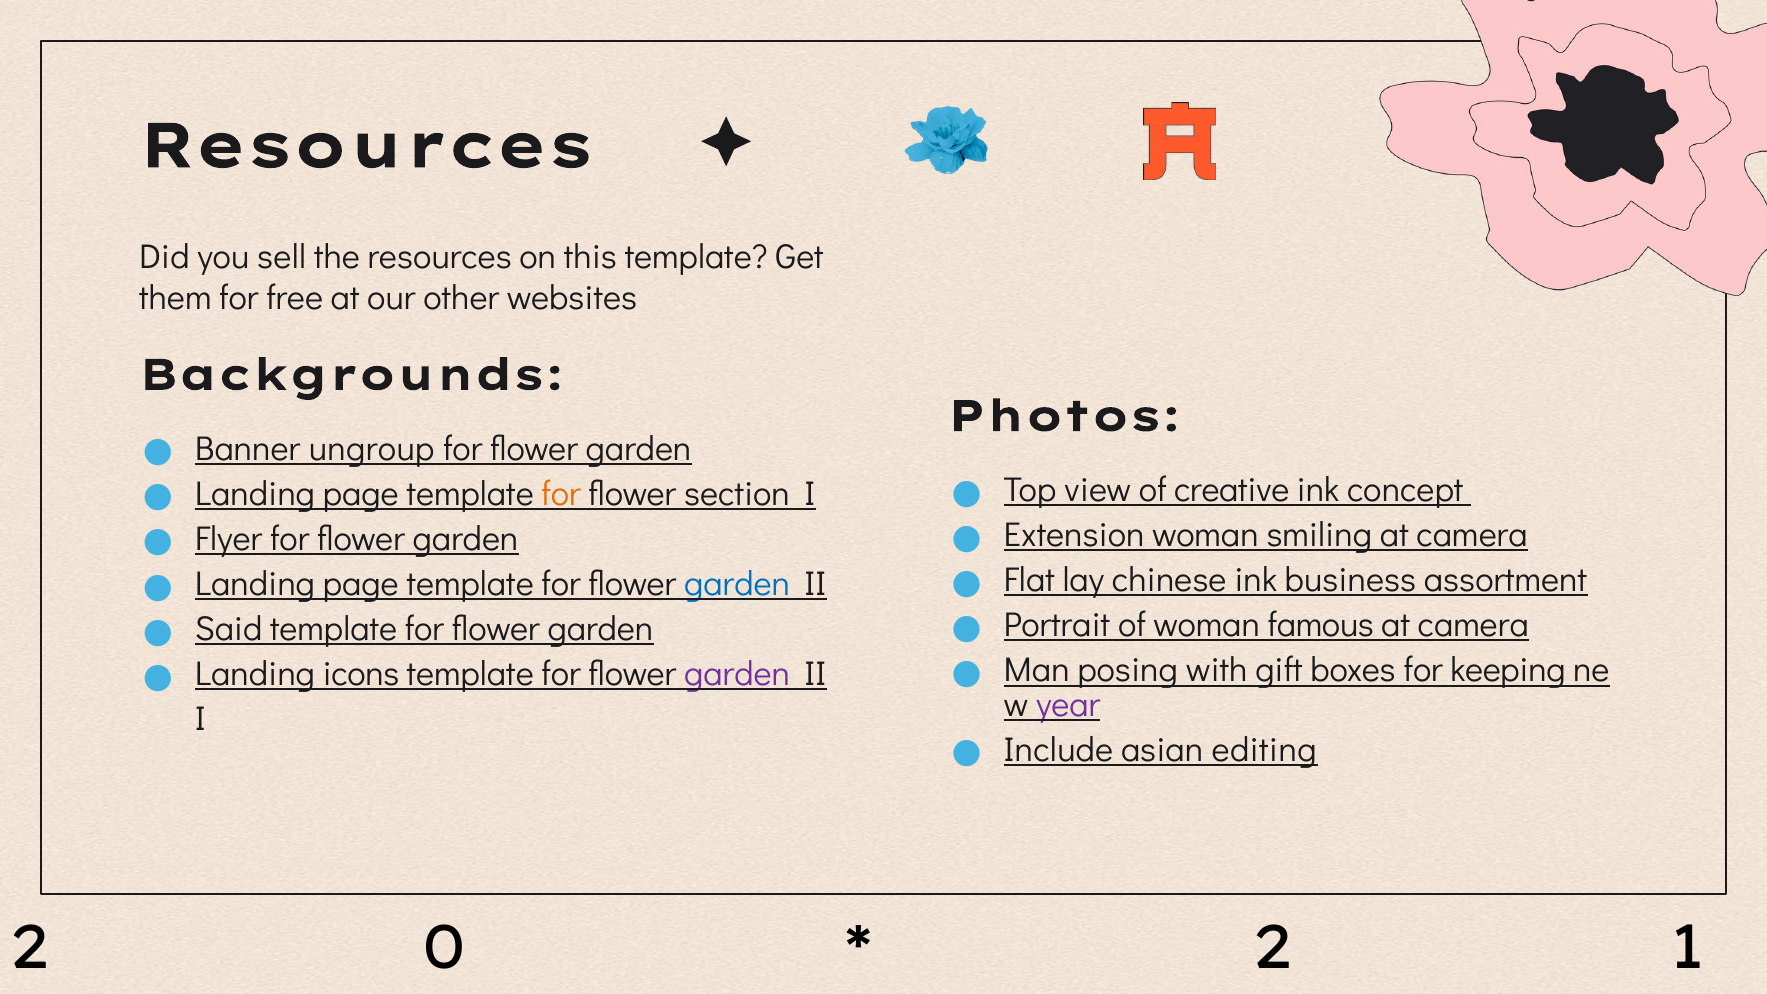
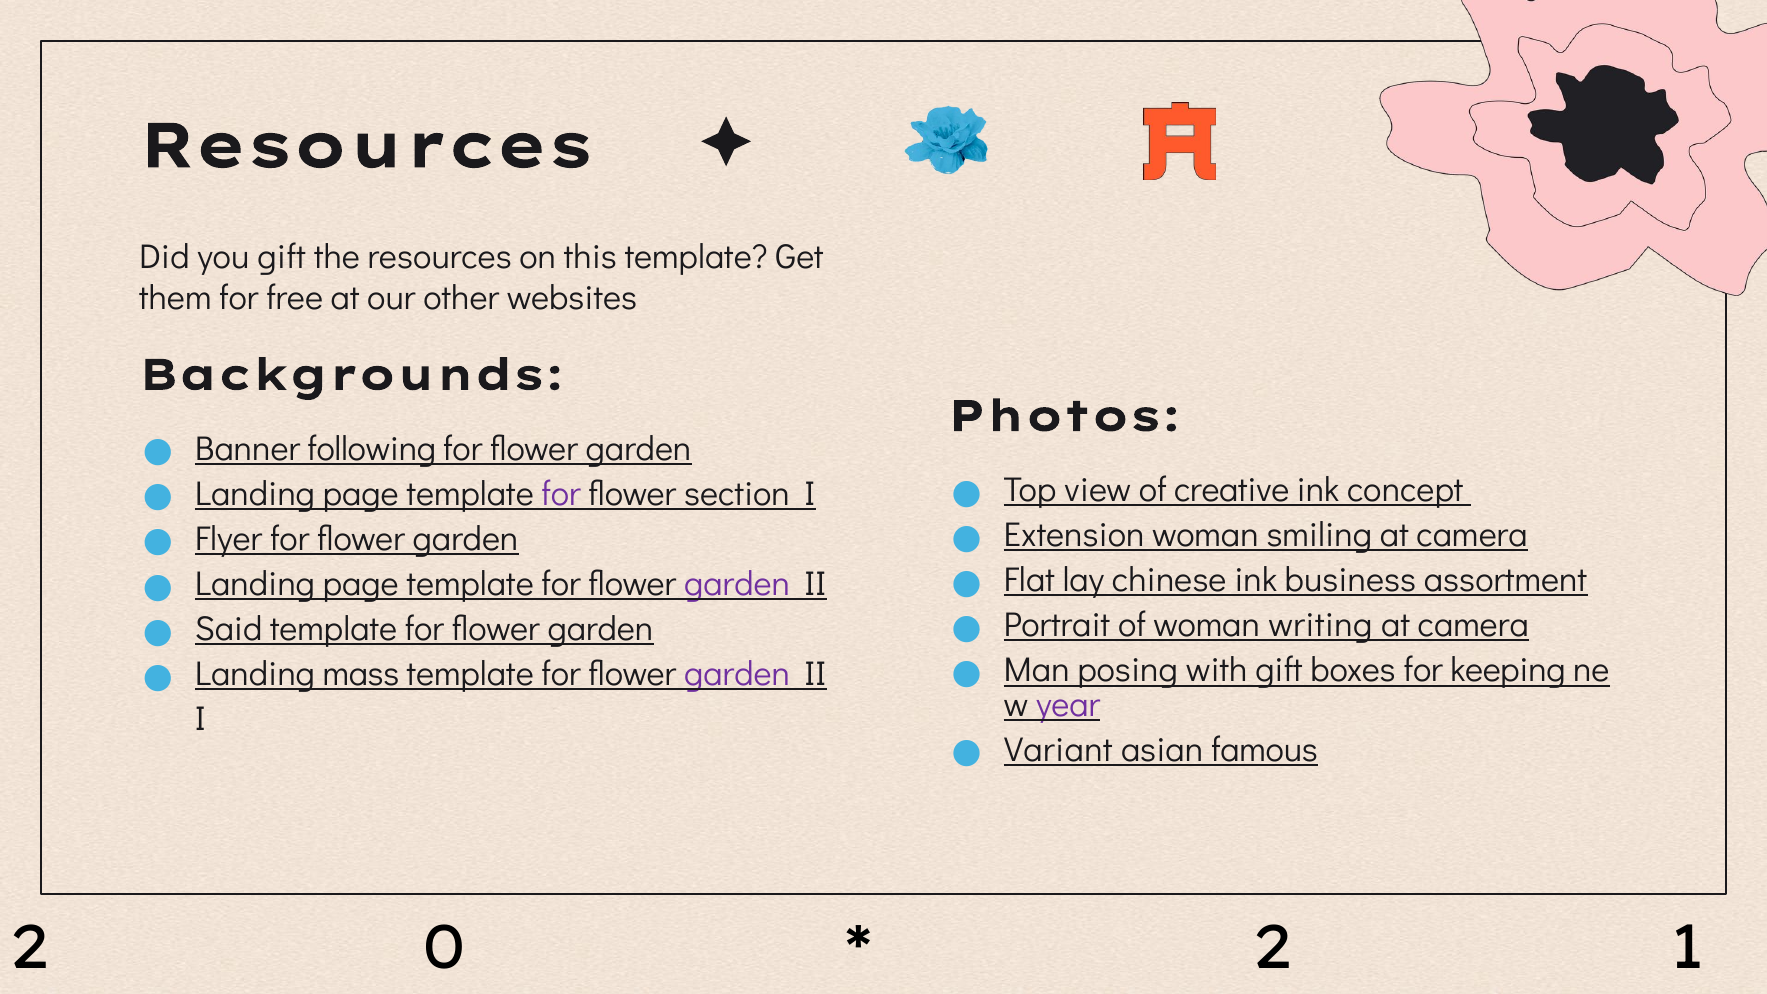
you sell: sell -> gift (282, 257)
ungroup: ungroup -> following (372, 449)
for colour: orange -> purple (561, 494)
garden colour: blue -> purple (737, 584)
famous: famous -> writing (1320, 625)
icons: icons -> mass (361, 674)
Include: Include -> Variant (1058, 750)
editing: editing -> famous (1264, 750)
